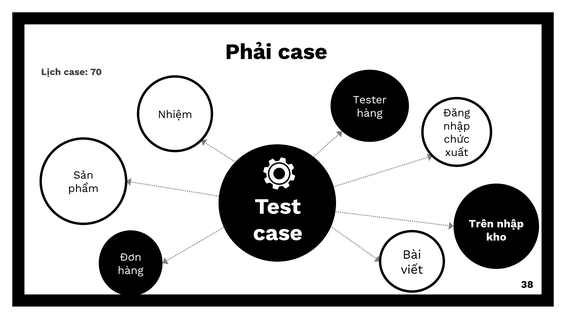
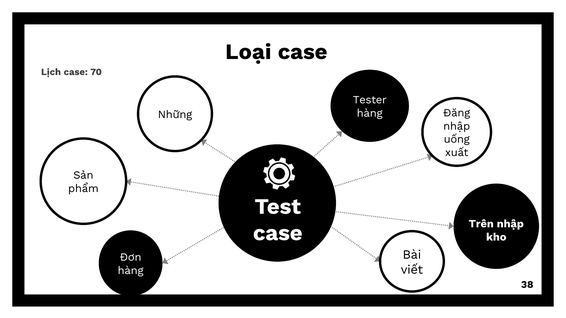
Phải: Phải -> Loại (248, 52)
Nhiệm: Nhiệm -> Những (175, 115)
chức: chức -> uống (457, 139)
